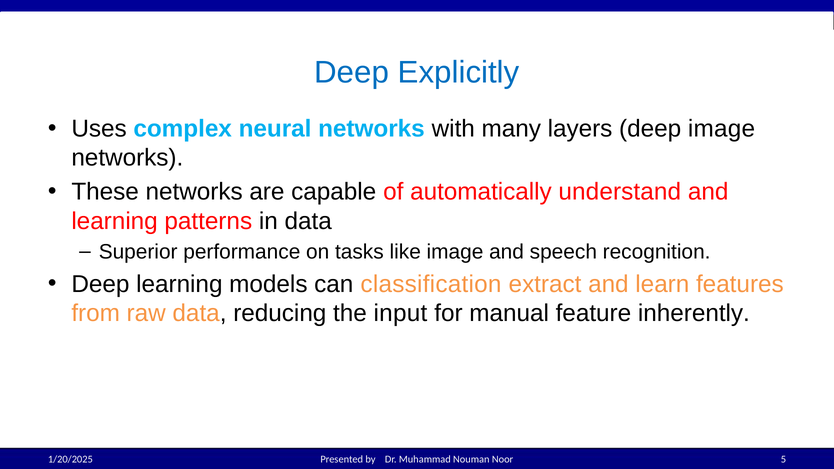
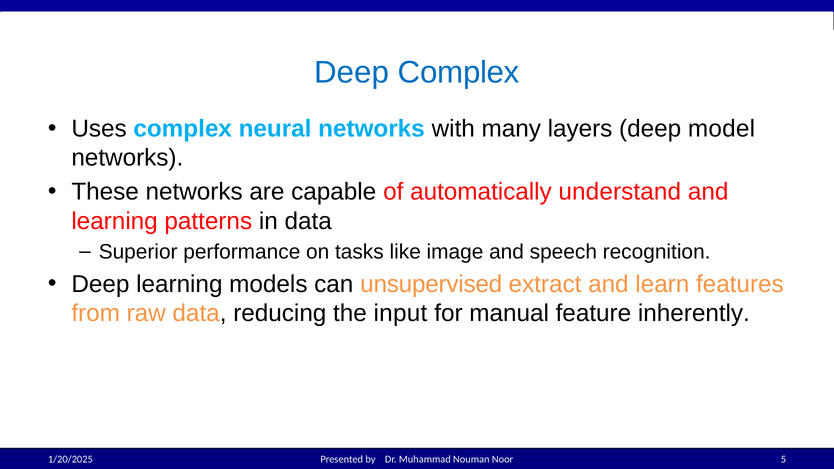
Deep Explicitly: Explicitly -> Complex (459, 73)
deep image: image -> model (722, 129)
classification: classification -> unsupervised (431, 284)
